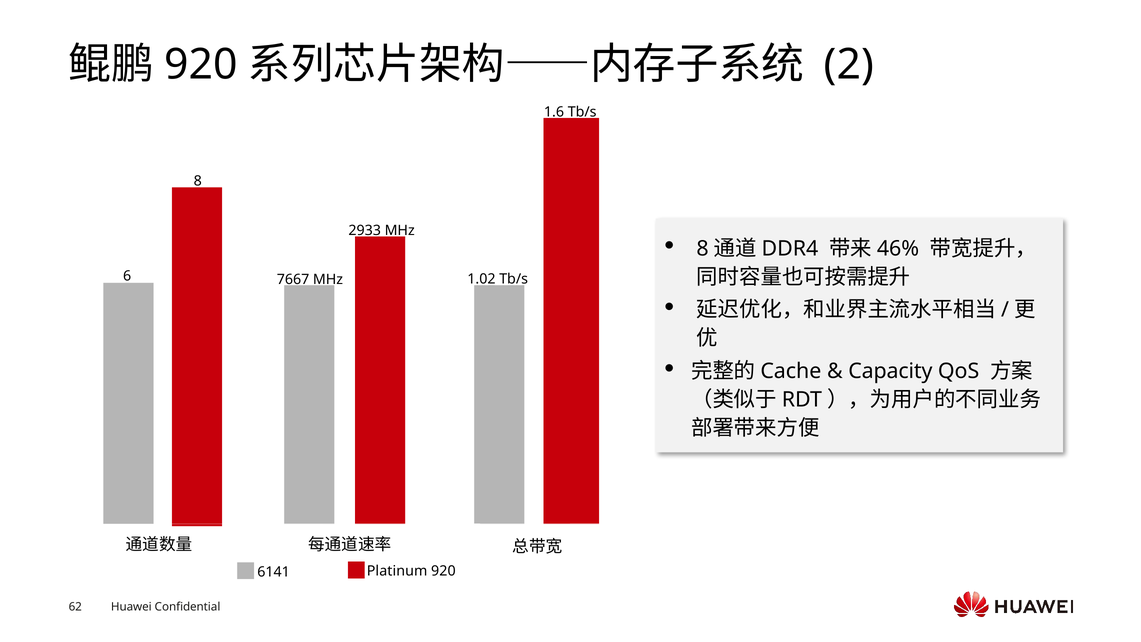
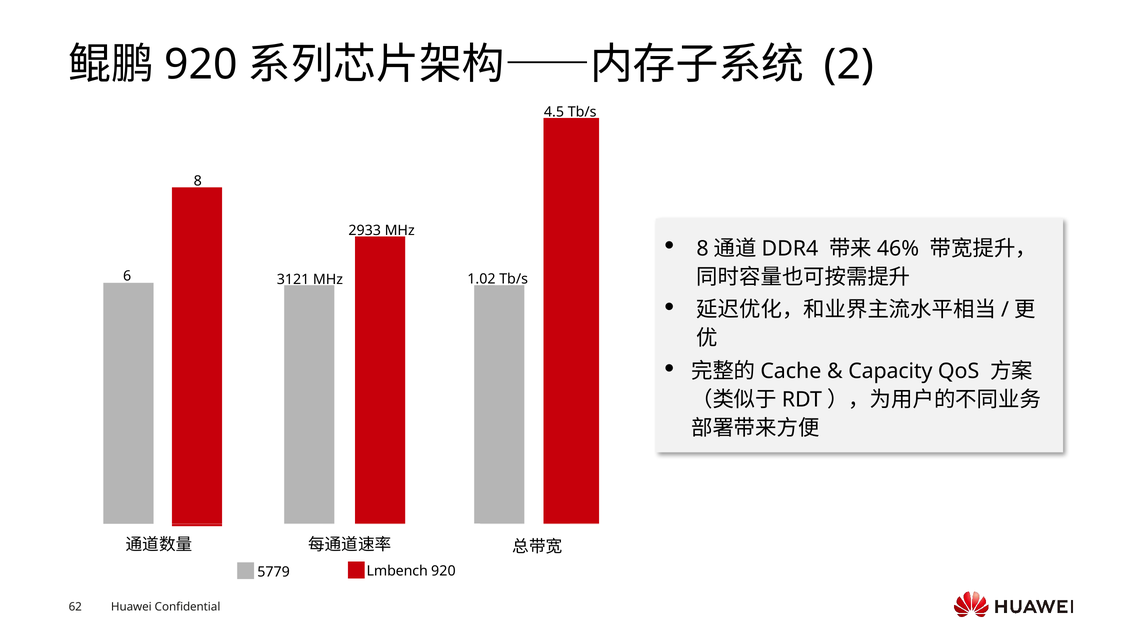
1.6: 1.6 -> 4.5 (554, 112)
7667: 7667 -> 3121 (293, 279)
Platinum: Platinum -> Lmbench (397, 571)
6141: 6141 -> 5779 (274, 572)
